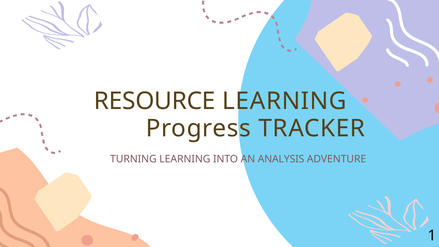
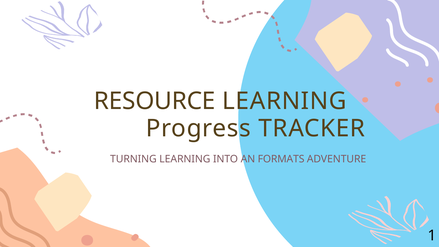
ANALYSIS: ANALYSIS -> FORMATS (281, 159)
